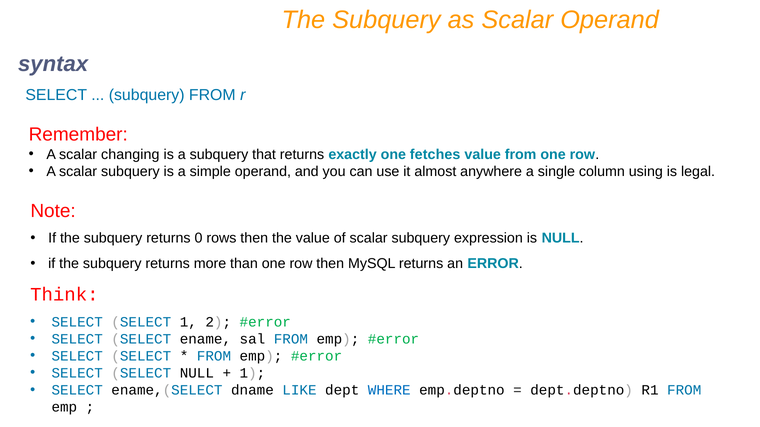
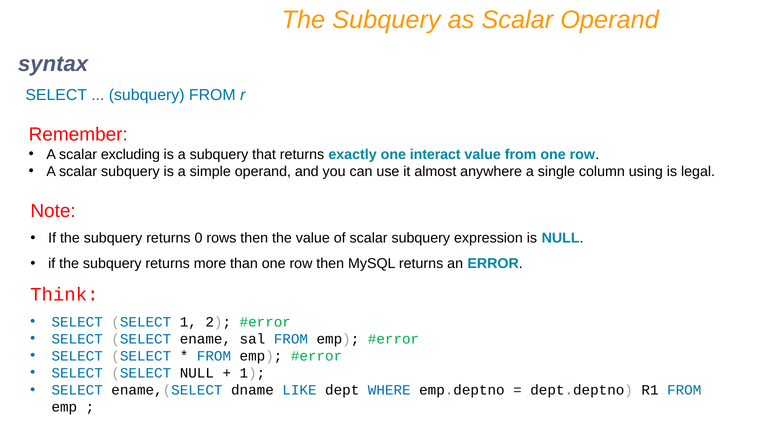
changing: changing -> excluding (130, 154)
fetches: fetches -> interact (435, 154)
